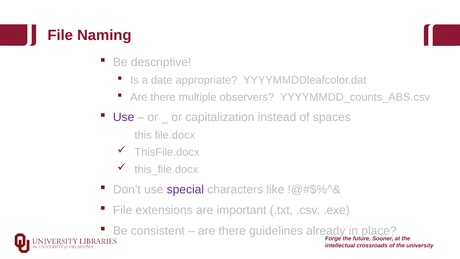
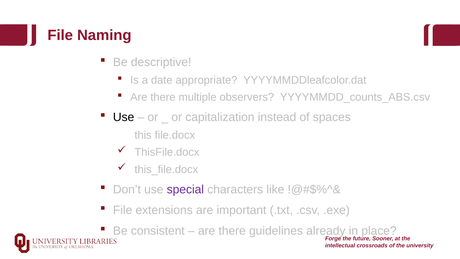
Use colour: purple -> black (124, 117)
